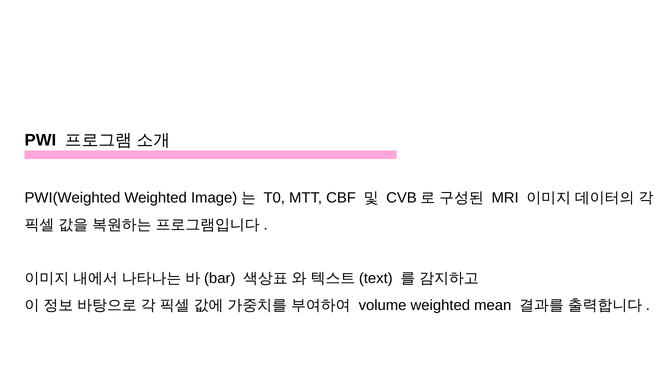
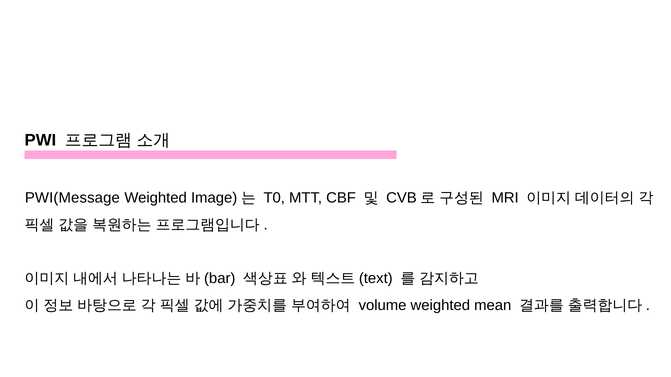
PWI(Weighted: PWI(Weighted -> PWI(Message (72, 198)
